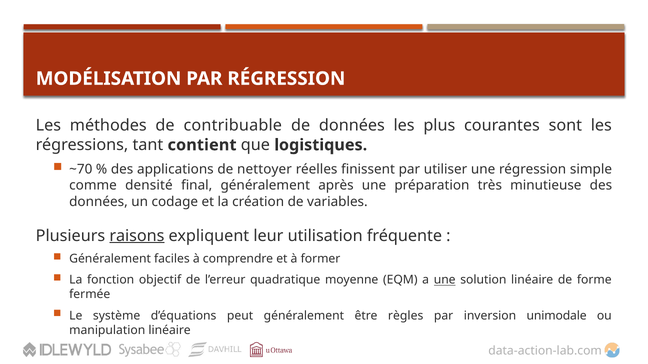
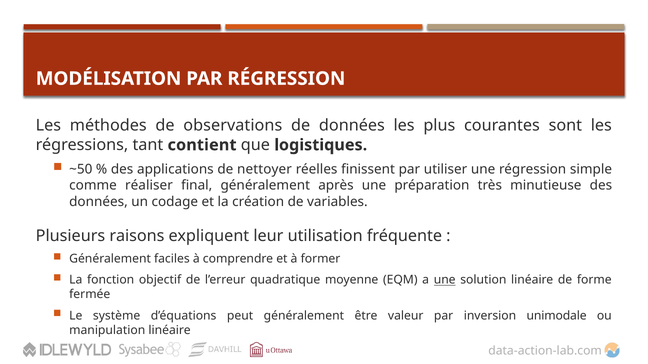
contribuable: contribuable -> observations (233, 126)
~70: ~70 -> ~50 (81, 170)
densité: densité -> réaliser (149, 186)
raisons underline: present -> none (137, 236)
règles: règles -> valeur (406, 316)
